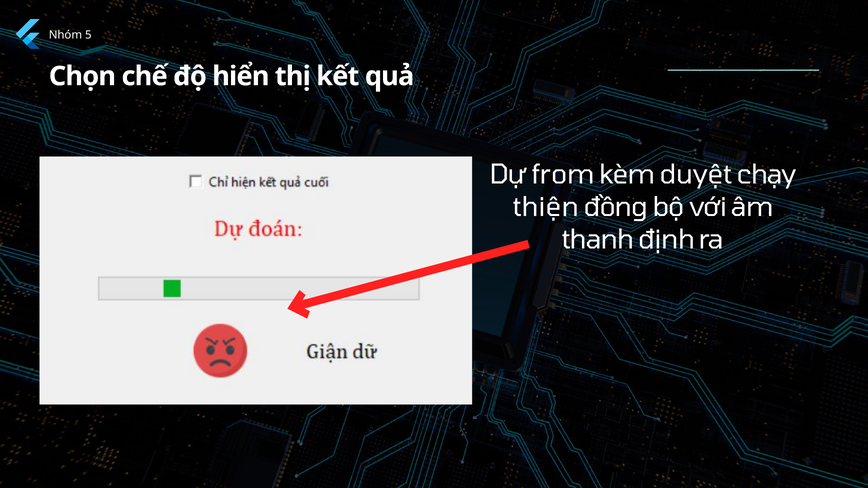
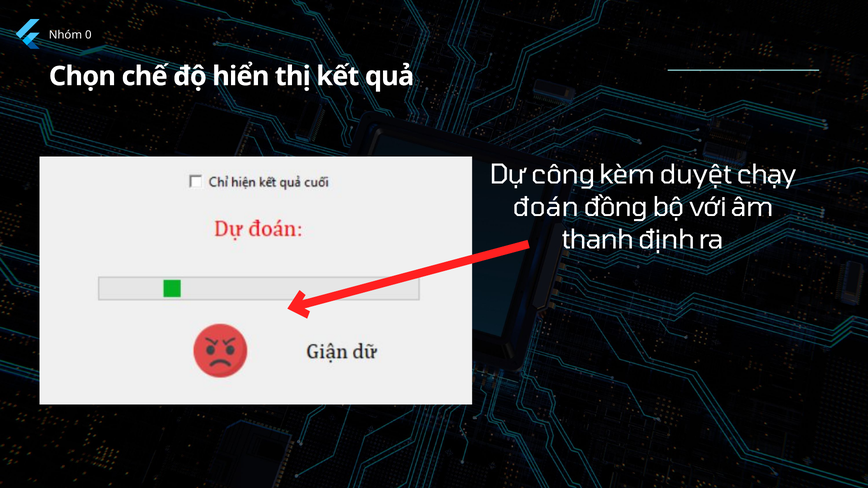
5: 5 -> 0 (88, 35)
from: from -> công (563, 175)
thiện: thiện -> đoán (546, 207)
